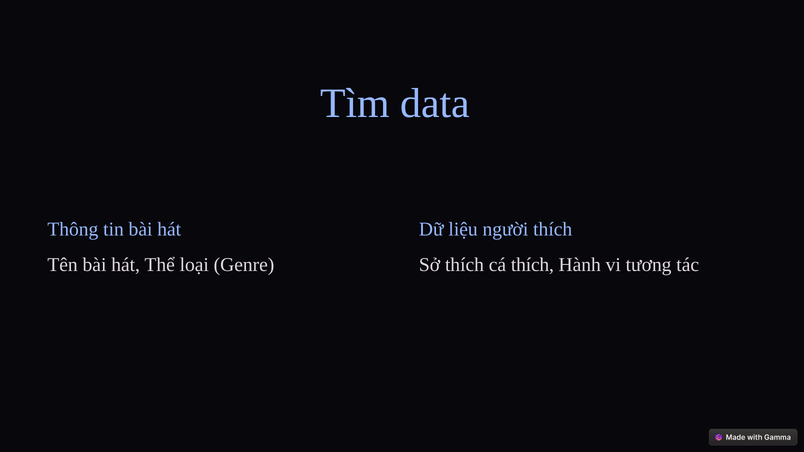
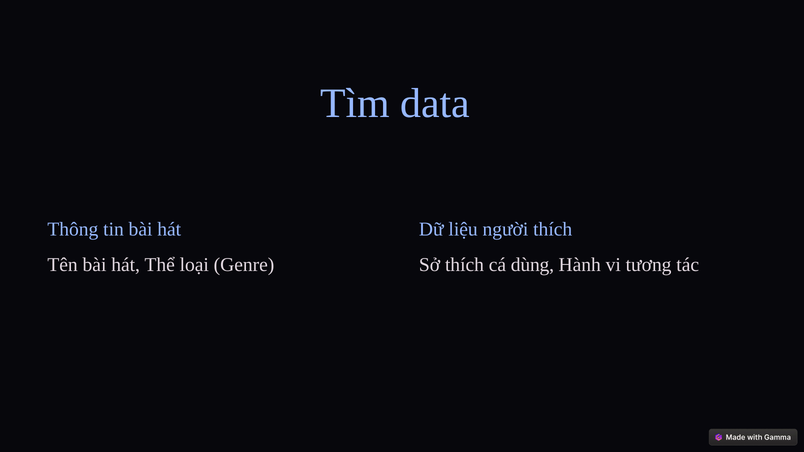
cá thích: thích -> dùng (532, 265)
